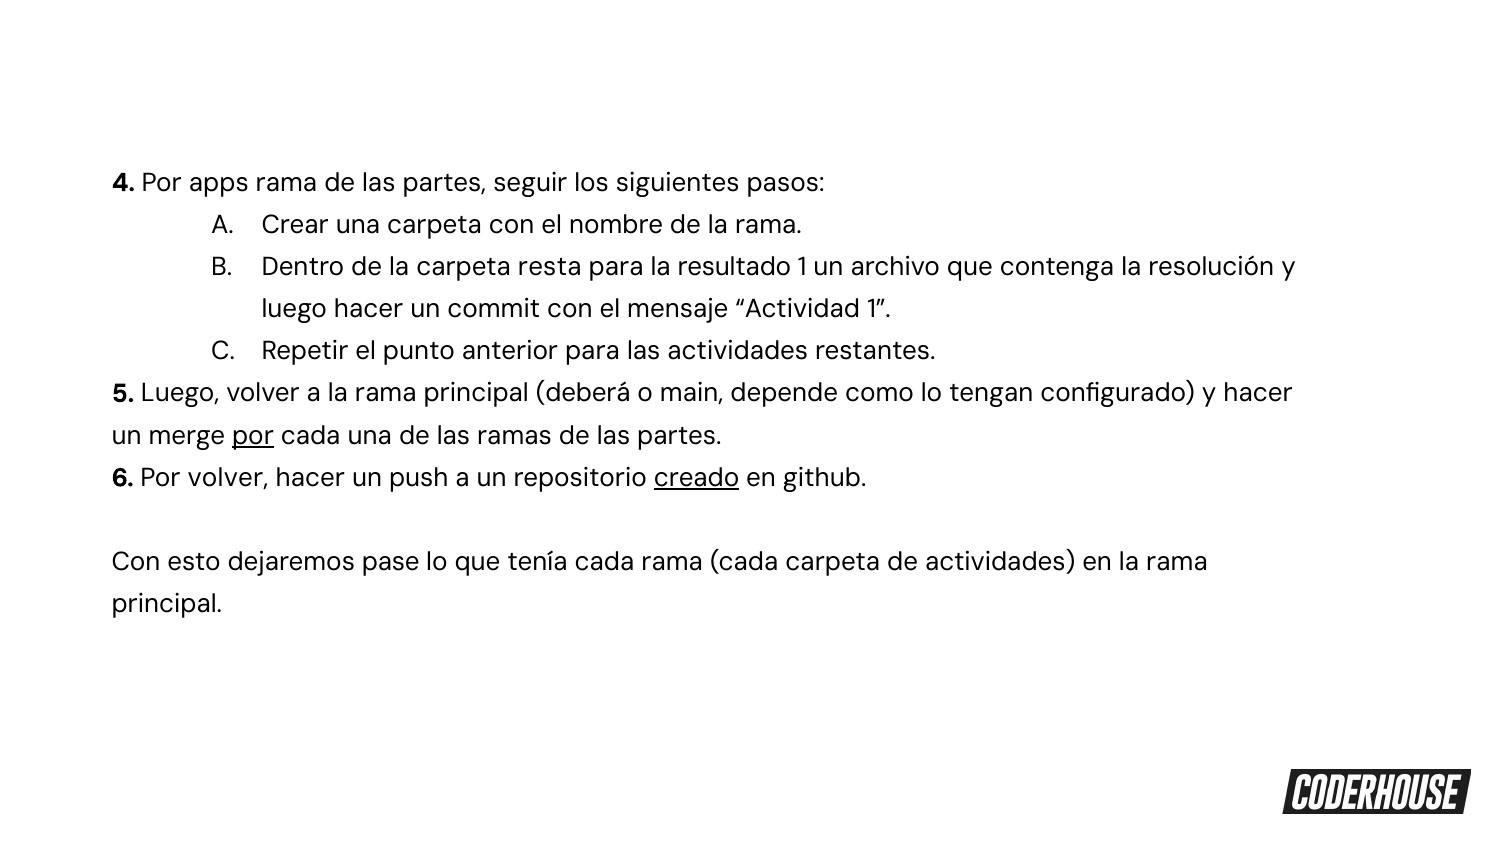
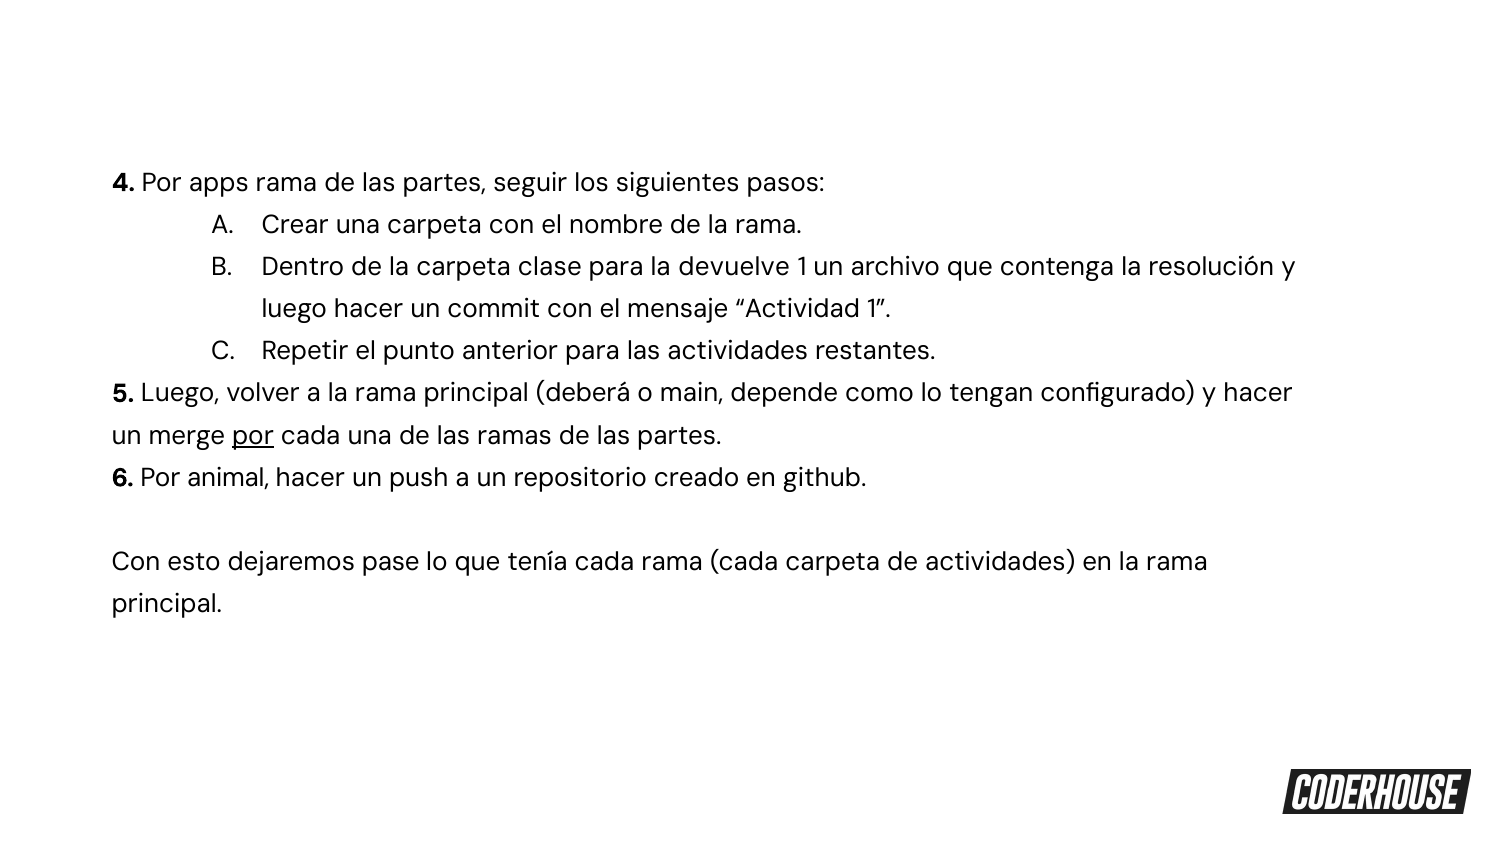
resta: resta -> clase (550, 267)
resultado: resultado -> devuelve (734, 267)
Por volver: volver -> animal (228, 478)
creado underline: present -> none (697, 478)
